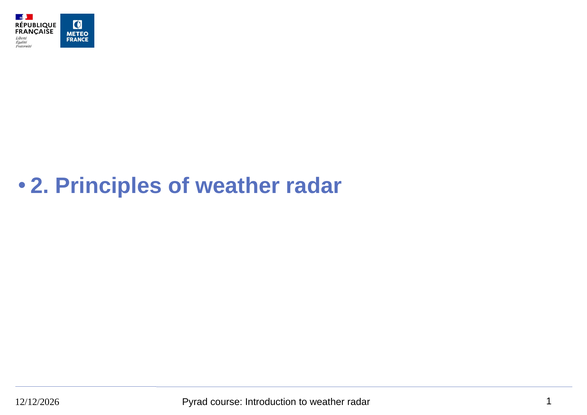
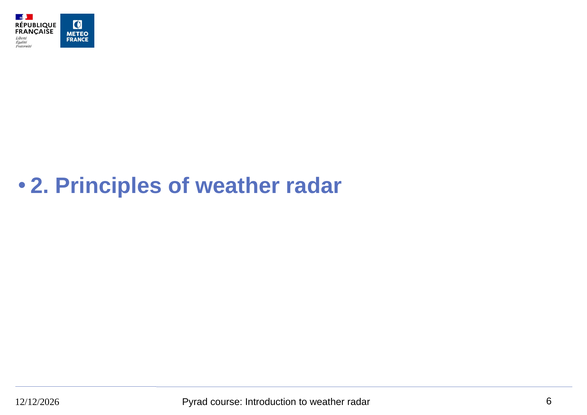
1: 1 -> 6 (549, 401)
